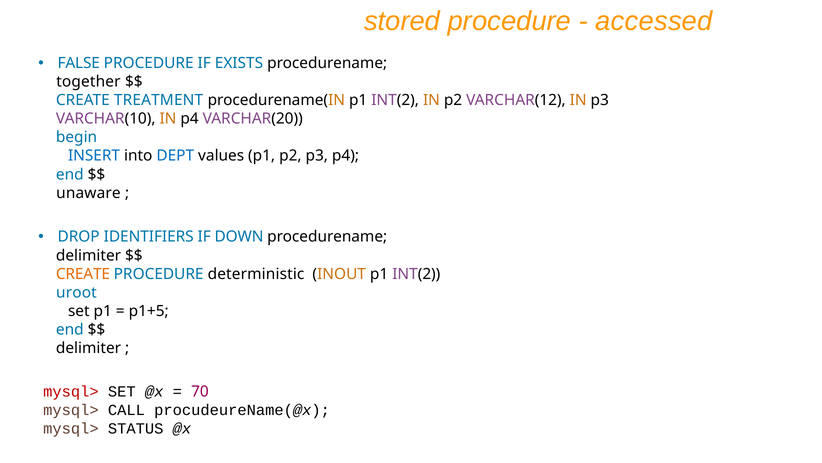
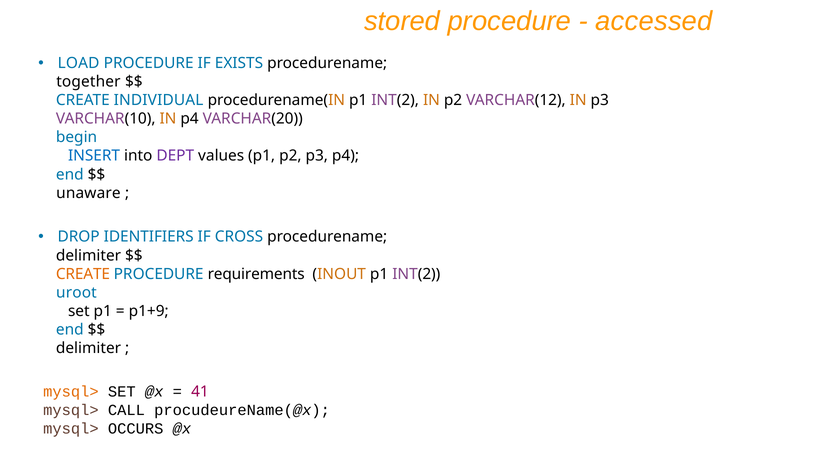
FALSE: FALSE -> LOAD (79, 63)
TREATMENT: TREATMENT -> INDIVIDUAL (159, 100)
DEPT colour: blue -> purple (175, 156)
DOWN: DOWN -> CROSS (239, 237)
deterministic: deterministic -> requirements (256, 274)
p1+5: p1+5 -> p1+9 (149, 311)
mysql> colour: red -> orange (71, 391)
70: 70 -> 41 (200, 391)
STATUS: STATUS -> OCCURS (136, 428)
